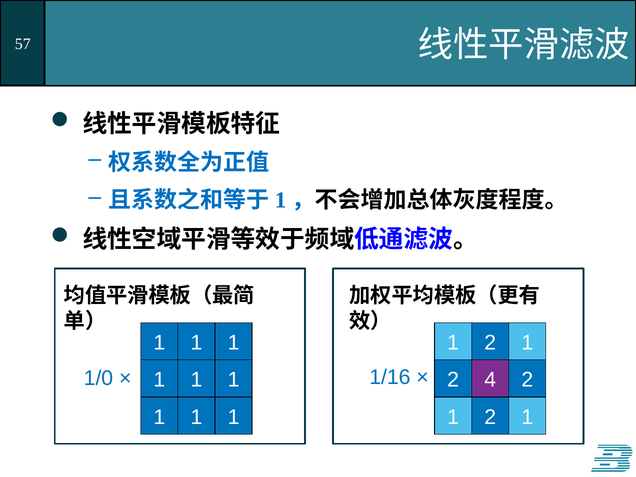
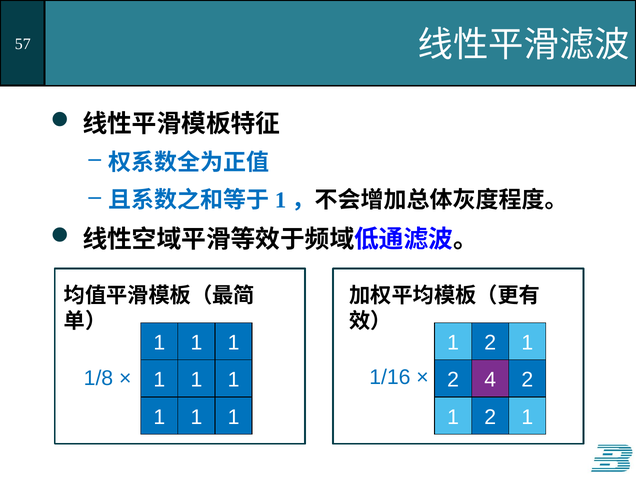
1/0: 1/0 -> 1/8 (98, 378)
